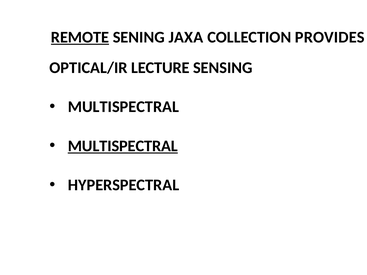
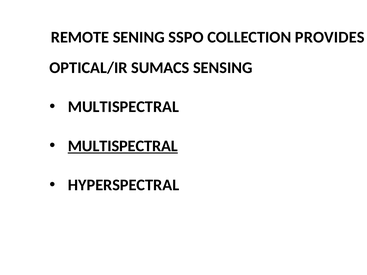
REMOTE underline: present -> none (80, 37)
JAXA: JAXA -> SSPO (186, 37)
LECTURE: LECTURE -> SUMACS (160, 68)
